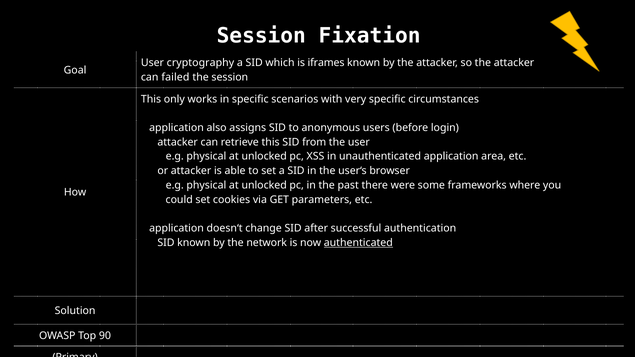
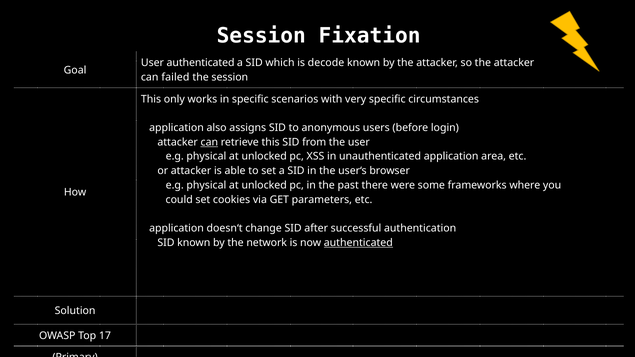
User cryptography: cryptography -> authenticated (201, 63)
iframes: iframes -> decode (326, 63)
can underline: none -> present (209, 142)
90: 90 -> 17 (105, 336)
